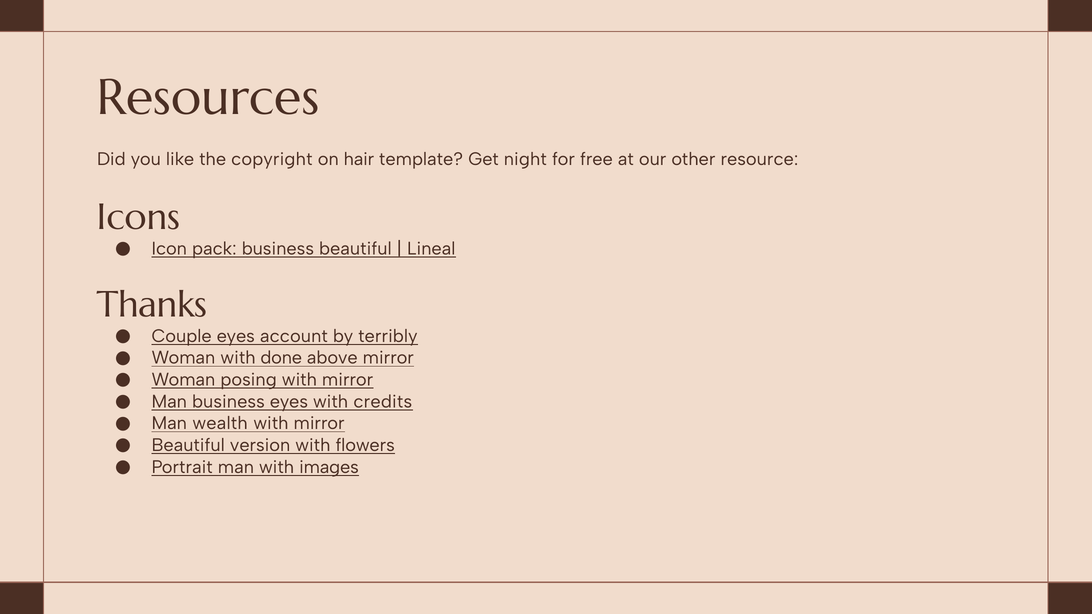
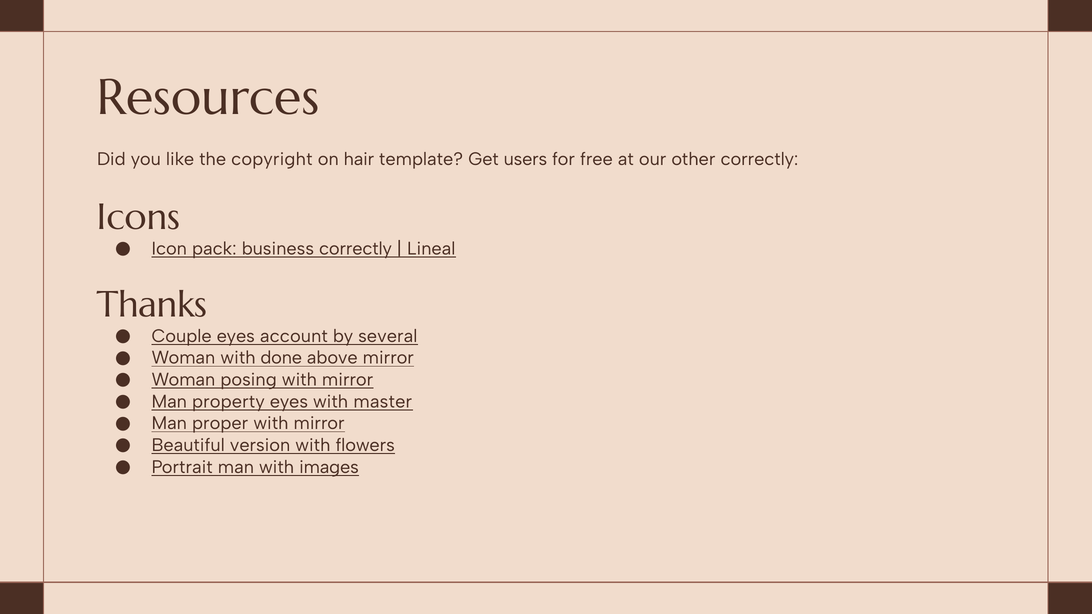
night: night -> users (525, 159)
other resource: resource -> correctly (759, 159)
business beautiful: beautiful -> correctly (355, 249)
terribly: terribly -> several (388, 336)
Man business: business -> property (228, 402)
credits: credits -> master (383, 402)
wealth: wealth -> proper (220, 424)
